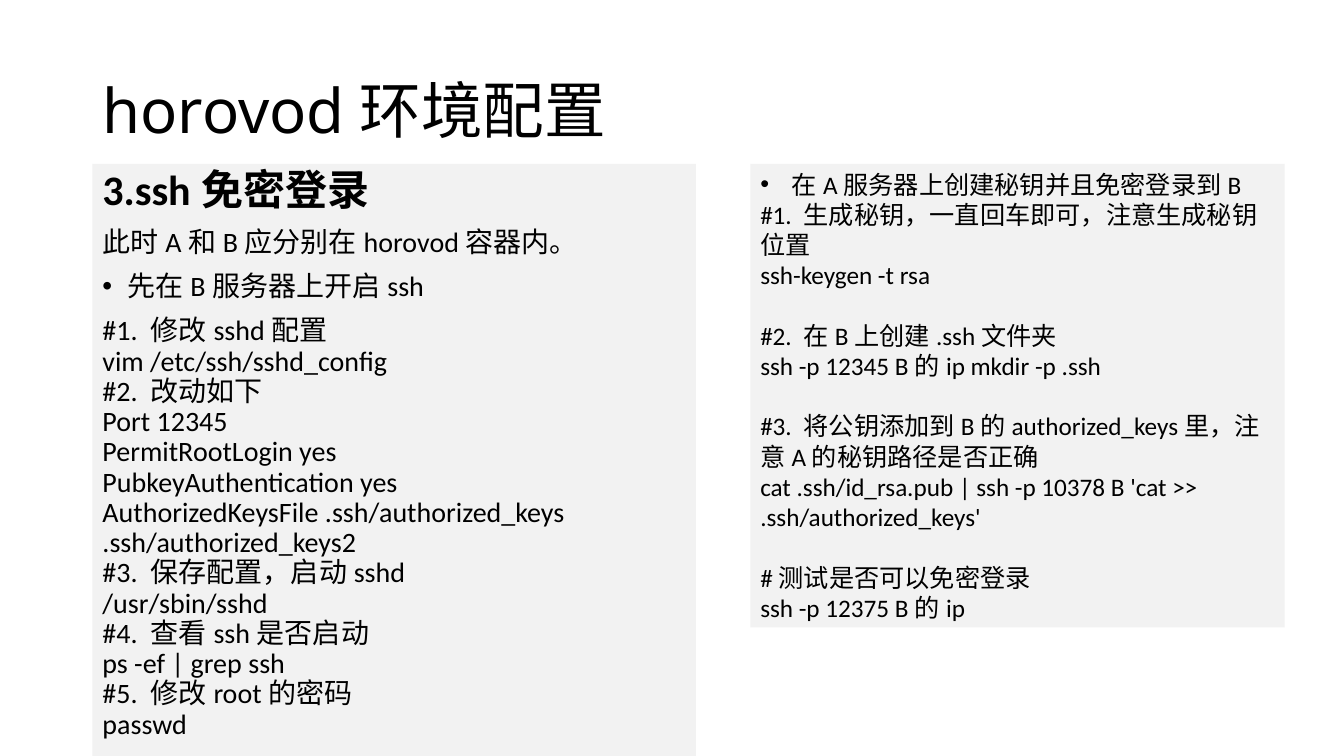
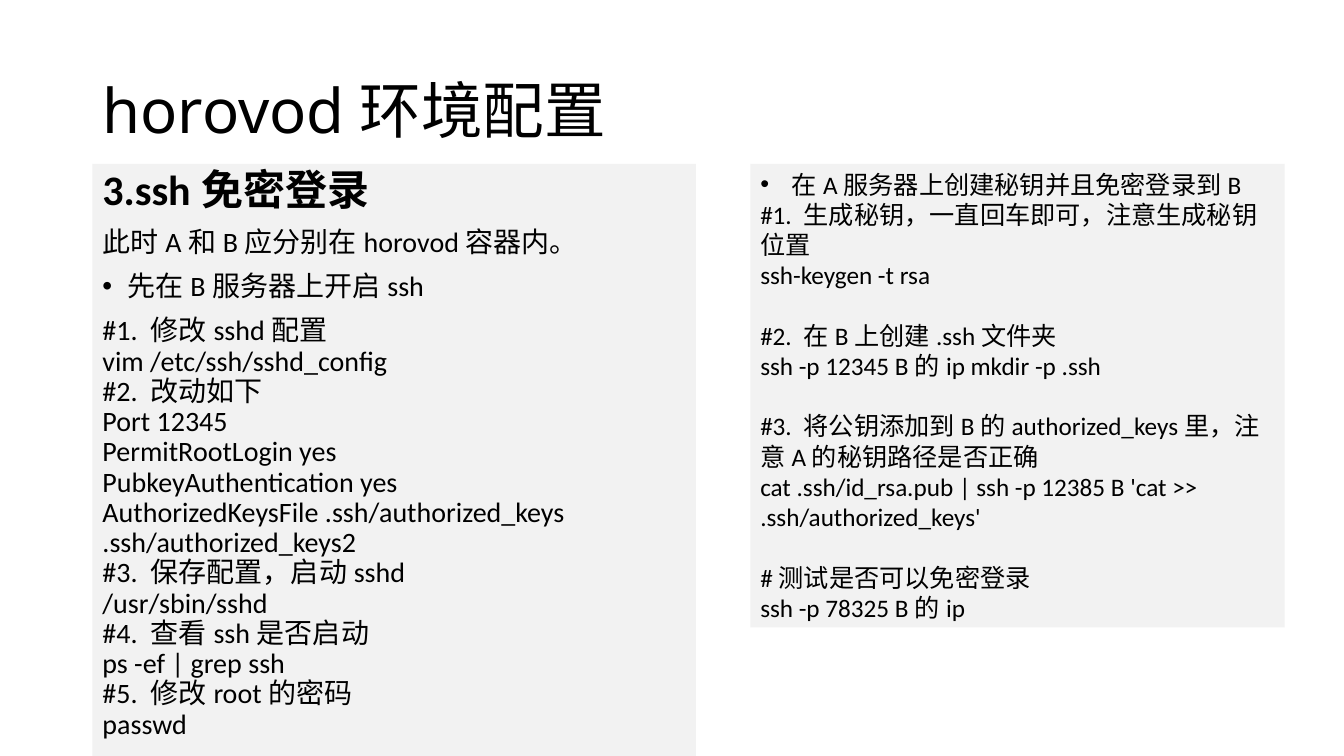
10378: 10378 -> 12385 (1073, 488)
12375: 12375 -> 78325 (857, 609)
